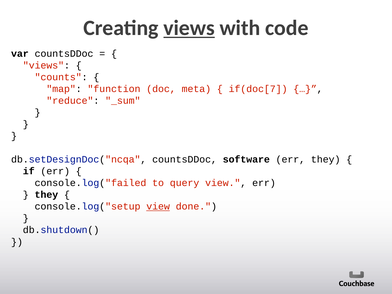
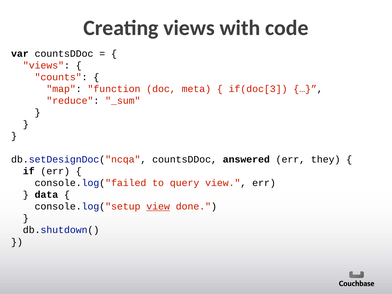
views underline: present -> none (189, 28)
if(doc[7: if(doc[7 -> if(doc[3 (258, 89)
software: software -> answered (246, 159)
they: they -> data (46, 195)
